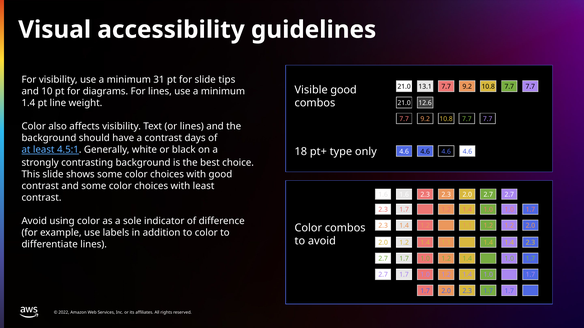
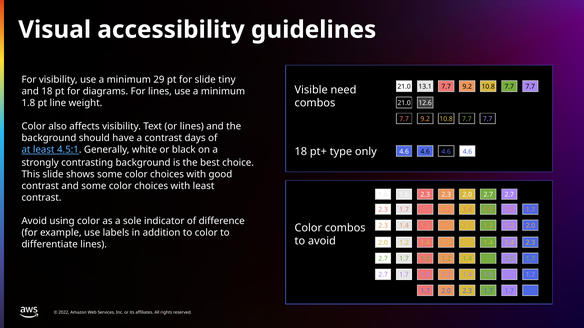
31: 31 -> 29 (159, 80)
tips: tips -> tiny (227, 80)
Visible good: good -> need (343, 90)
and 10: 10 -> 18 (47, 91)
1.4: 1.4 -> 1.8 (28, 103)
